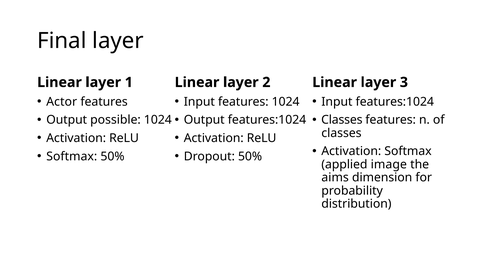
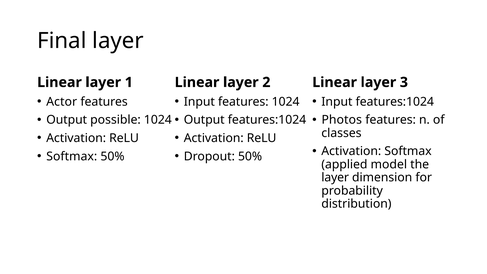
Classes: Classes -> Photos (342, 120)
image: image -> model (389, 164)
aims: aims -> layer (335, 178)
